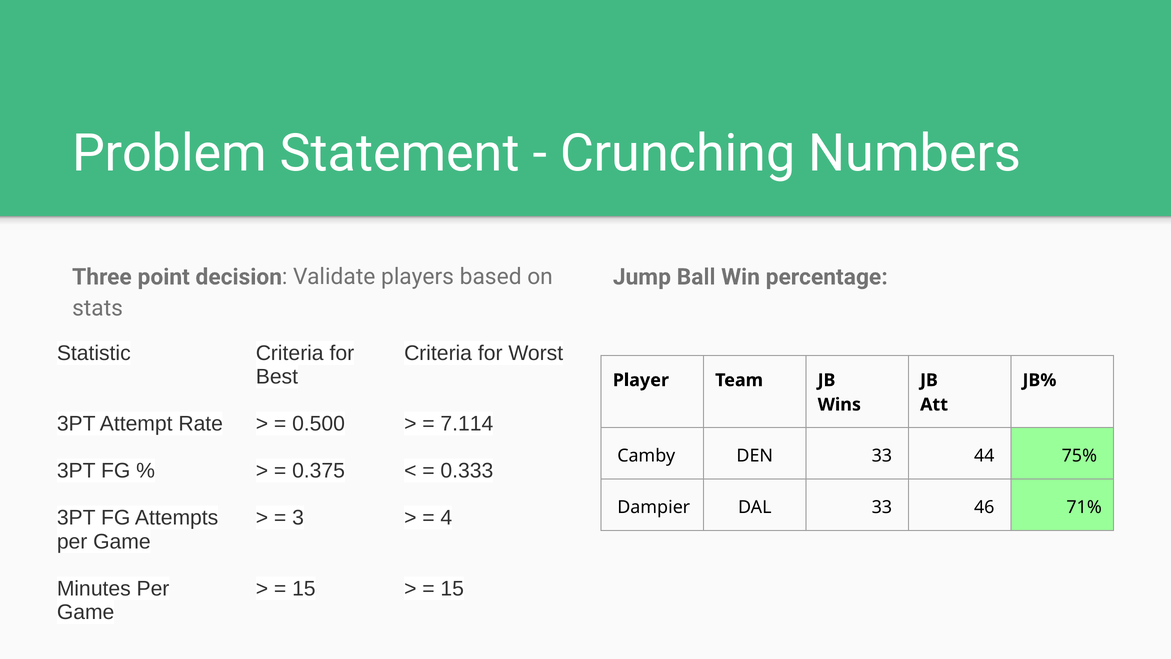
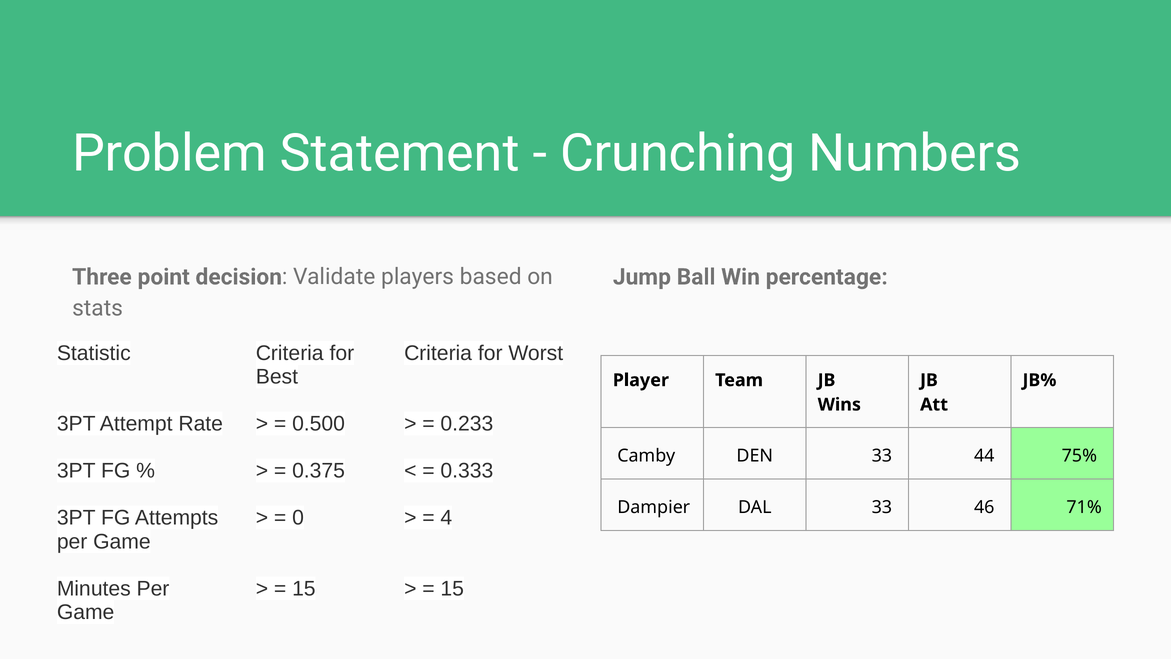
7.114: 7.114 -> 0.233 (467, 424)
3: 3 -> 0 (298, 518)
